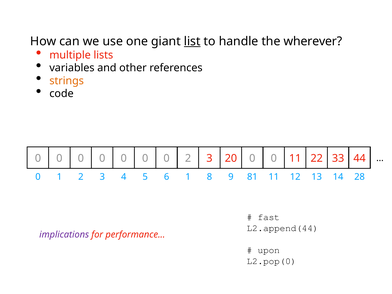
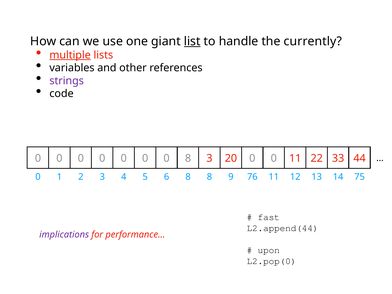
wherever: wherever -> currently (313, 41)
multiple underline: none -> present (70, 55)
strings colour: orange -> purple (67, 81)
0 0 2: 2 -> 8 (188, 158)
1: 1 -> 8 (188, 177)
81: 81 -> 76 (252, 177)
28: 28 -> 75 (360, 177)
